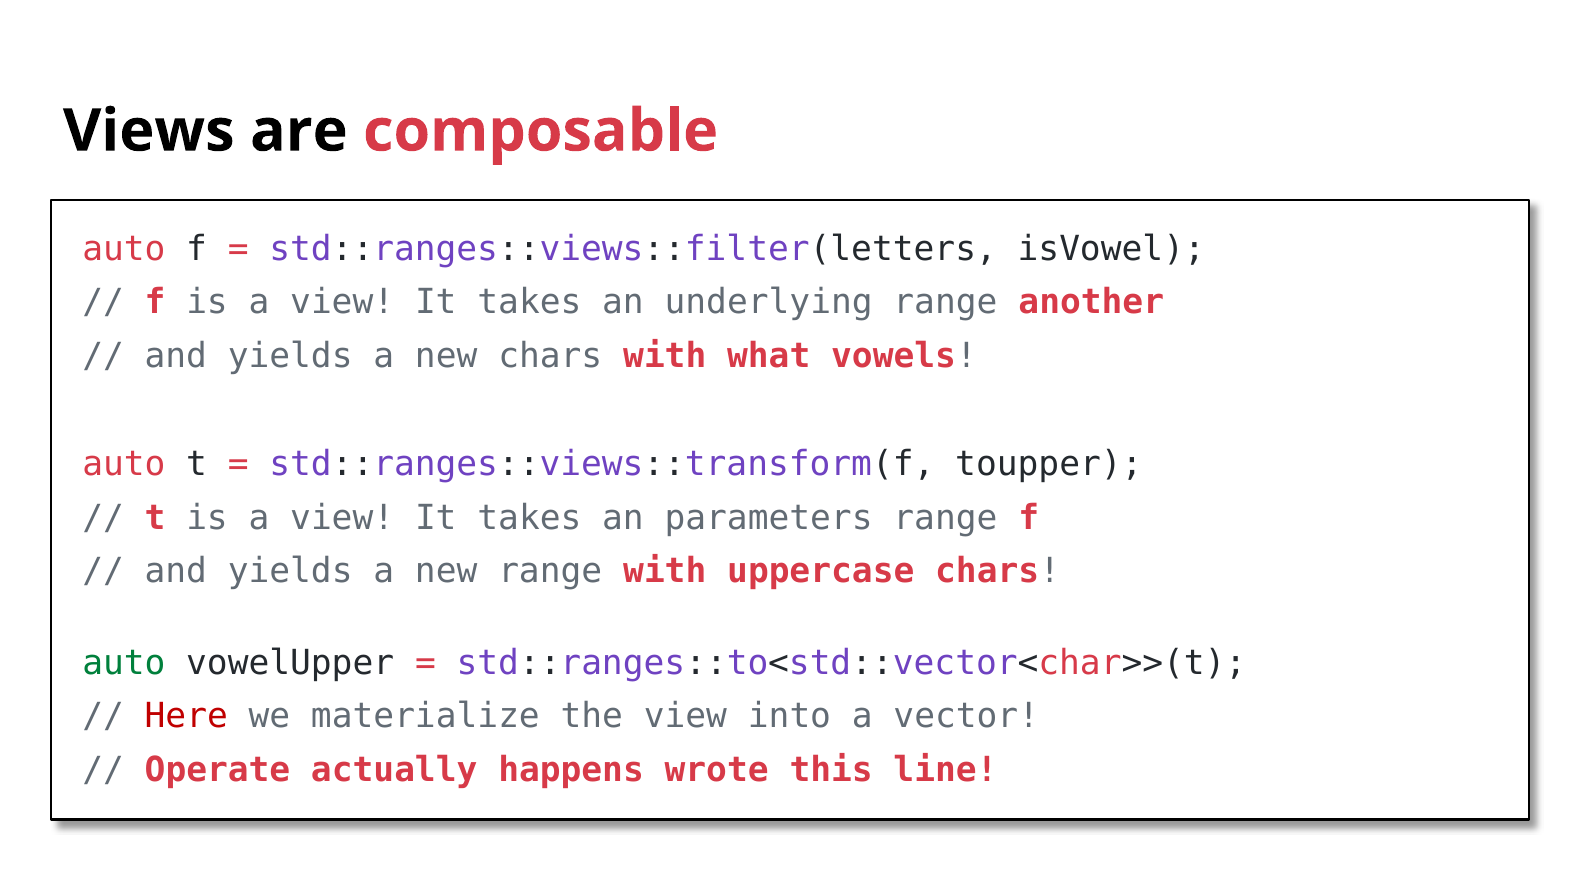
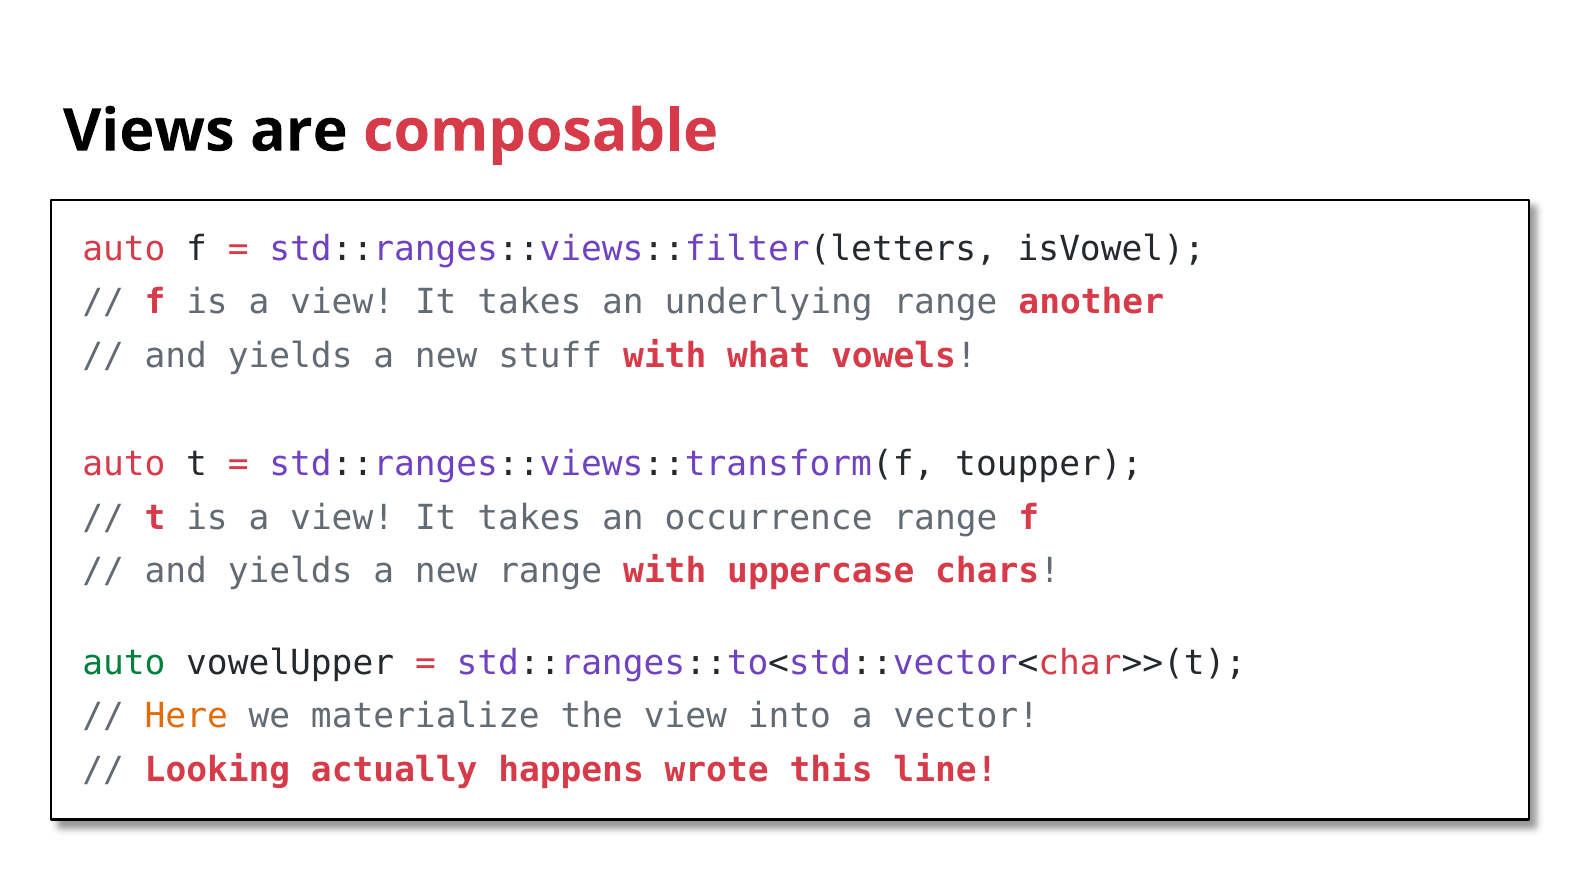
new chars: chars -> stuff (550, 356)
parameters: parameters -> occurrence (769, 518)
Here colour: red -> orange (186, 716)
Operate: Operate -> Looking (218, 770)
